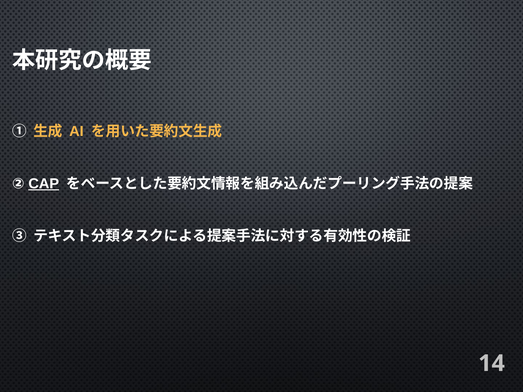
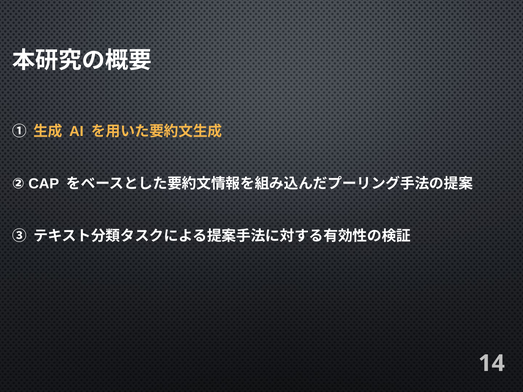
CAP underline: present -> none (44, 184)
